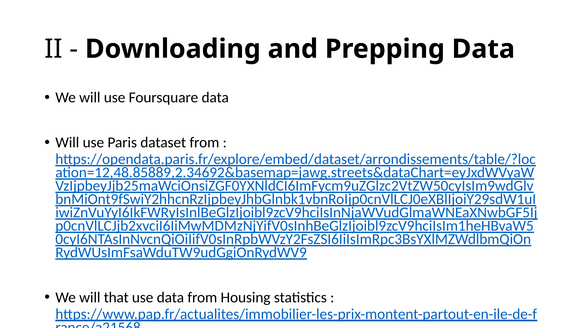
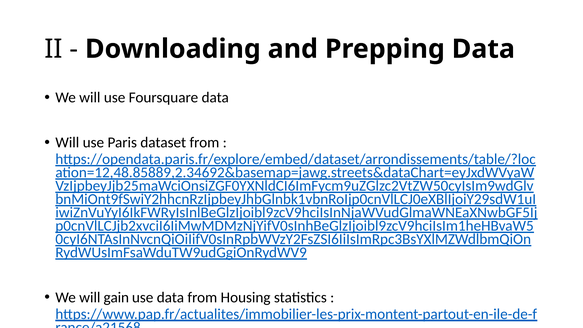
that: that -> gain (116, 297)
